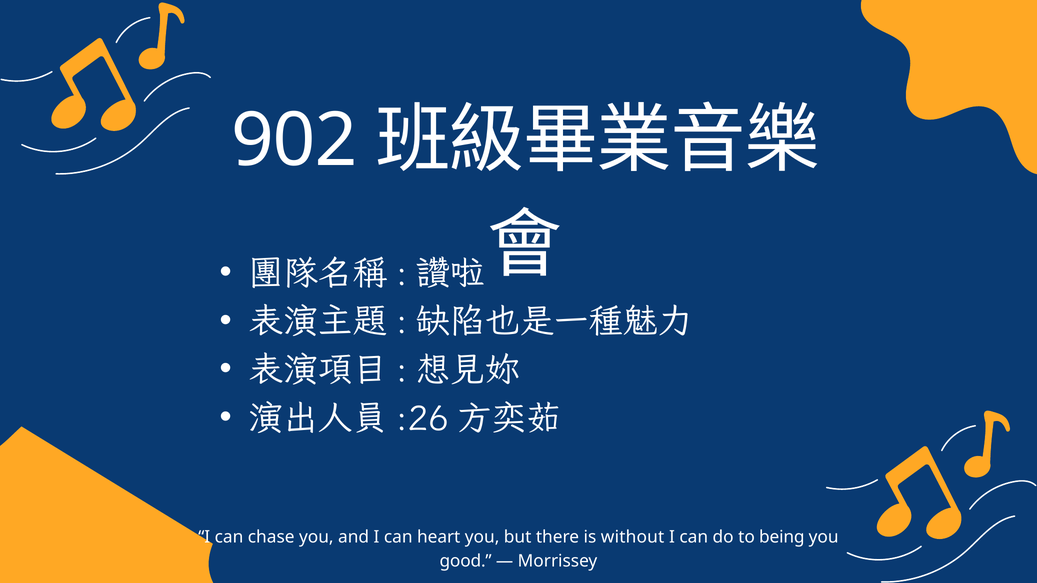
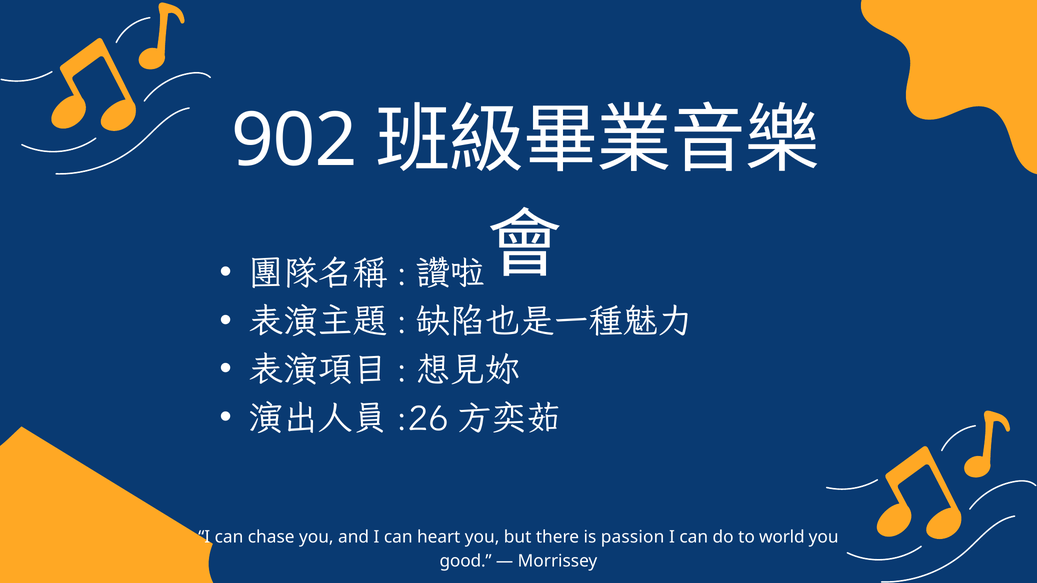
without: without -> passion (633, 537)
being: being -> world (782, 537)
